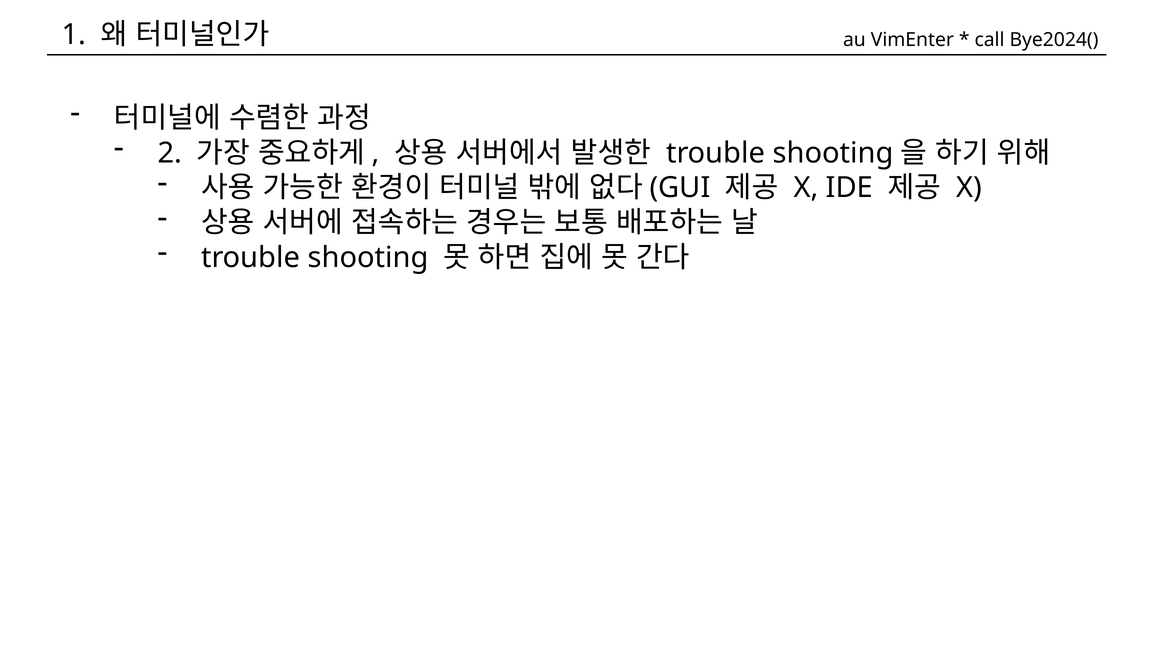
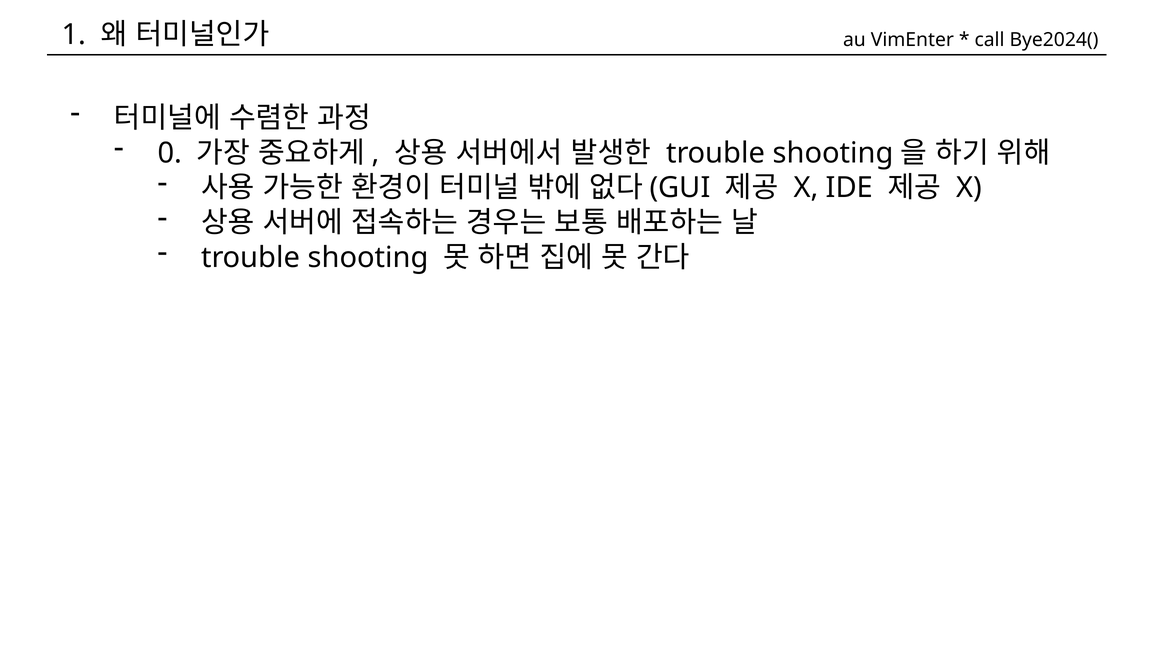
2: 2 -> 0 (170, 153)
